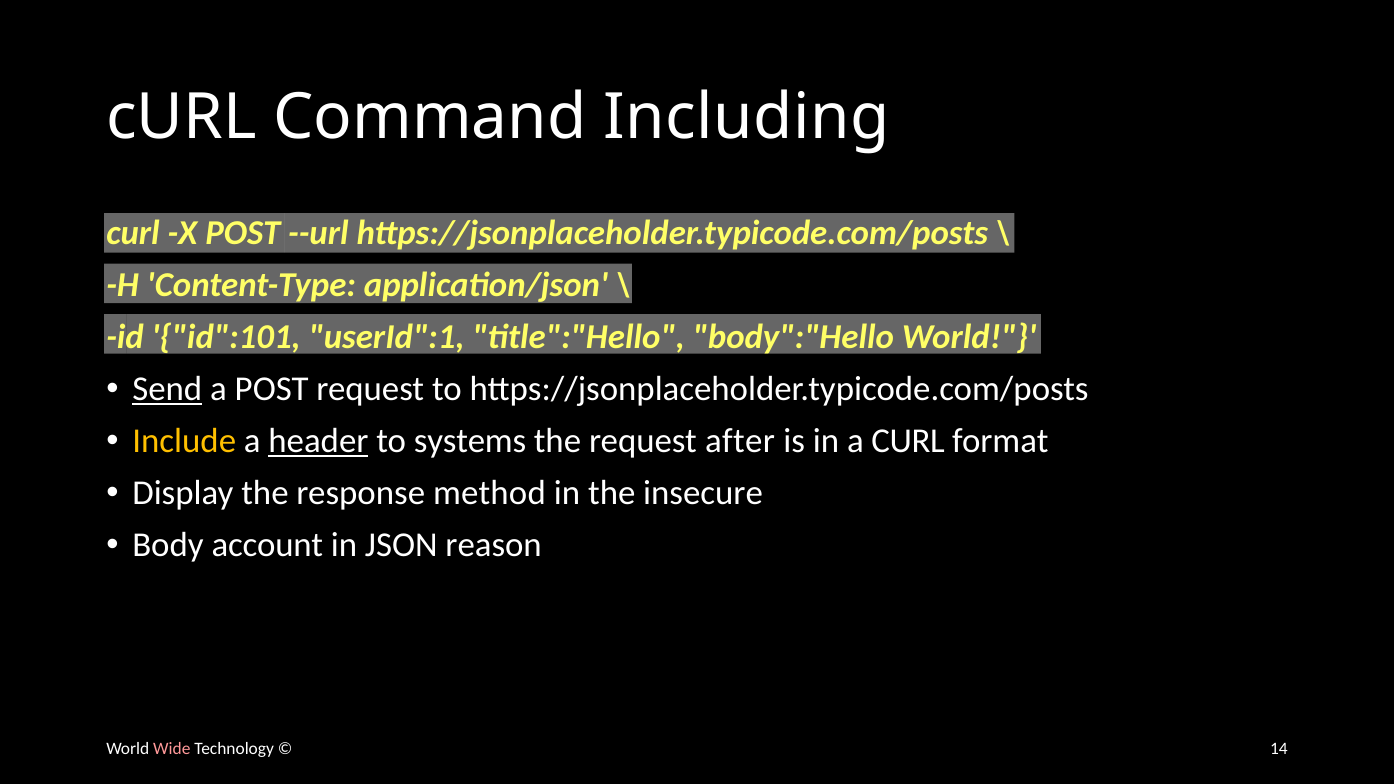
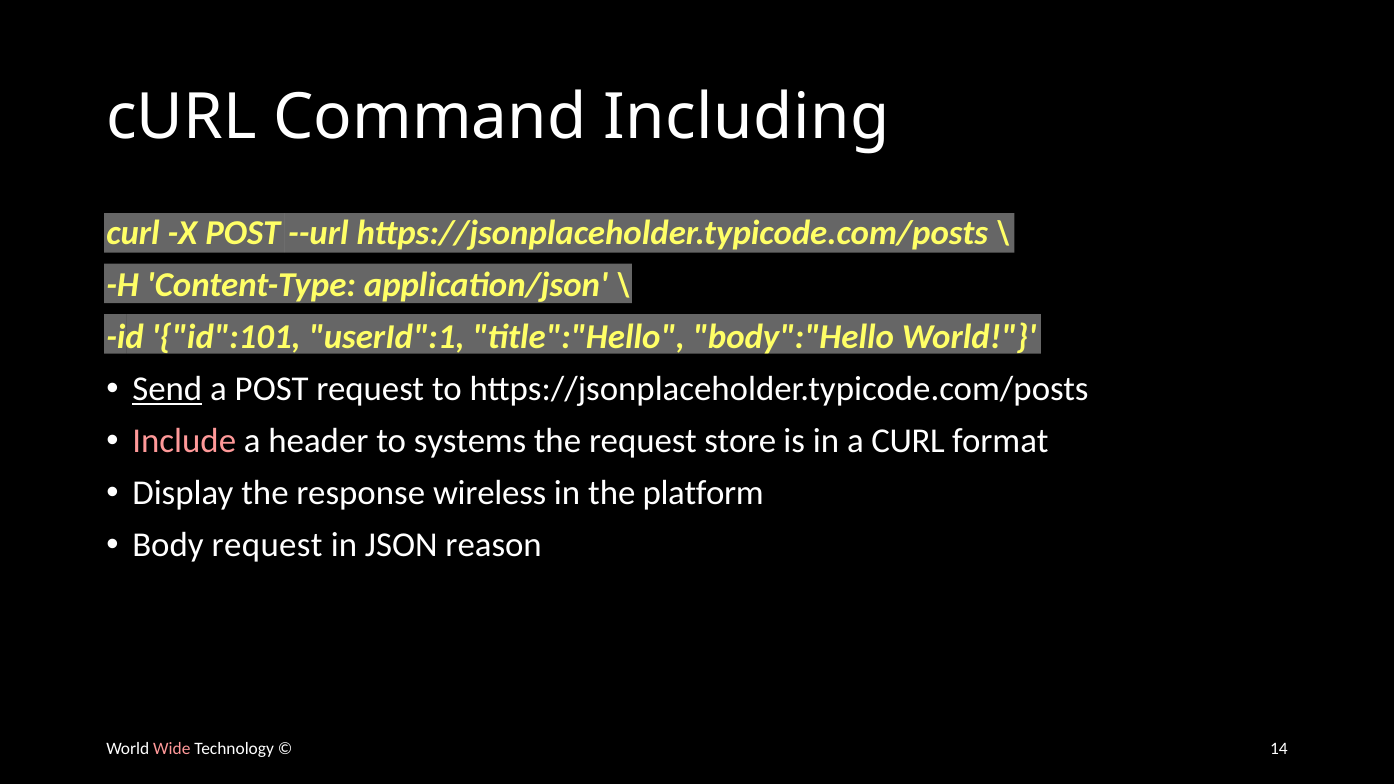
Include colour: yellow -> pink (184, 441)
header underline: present -> none (318, 441)
after: after -> store (740, 441)
method: method -> wireless (490, 493)
insecure: insecure -> platform (703, 493)
Body account: account -> request (267, 545)
